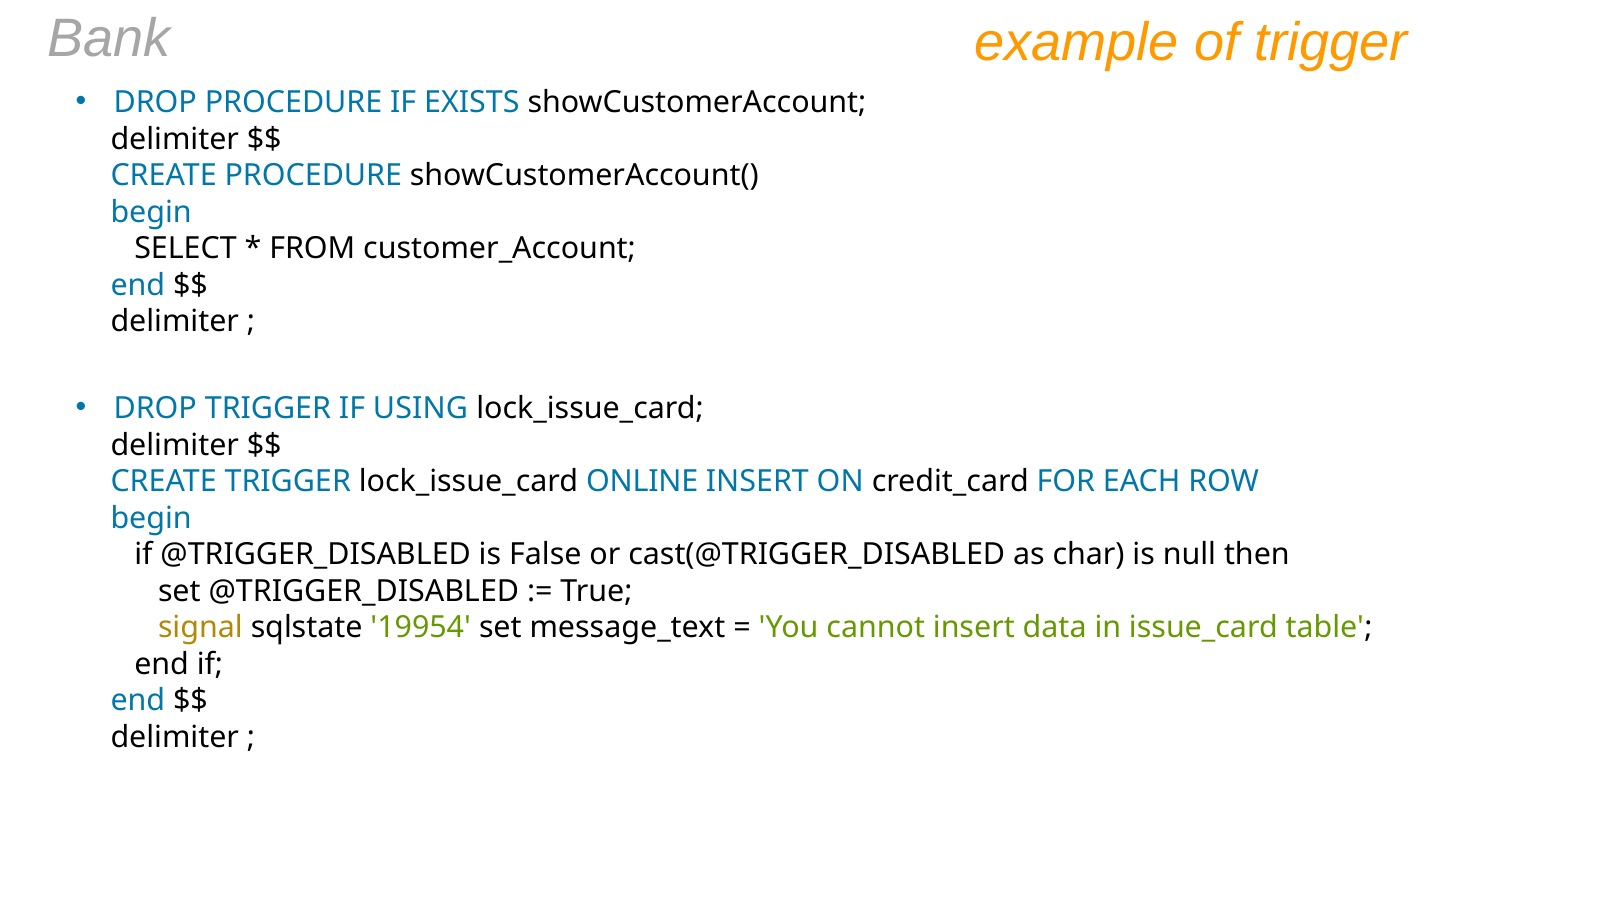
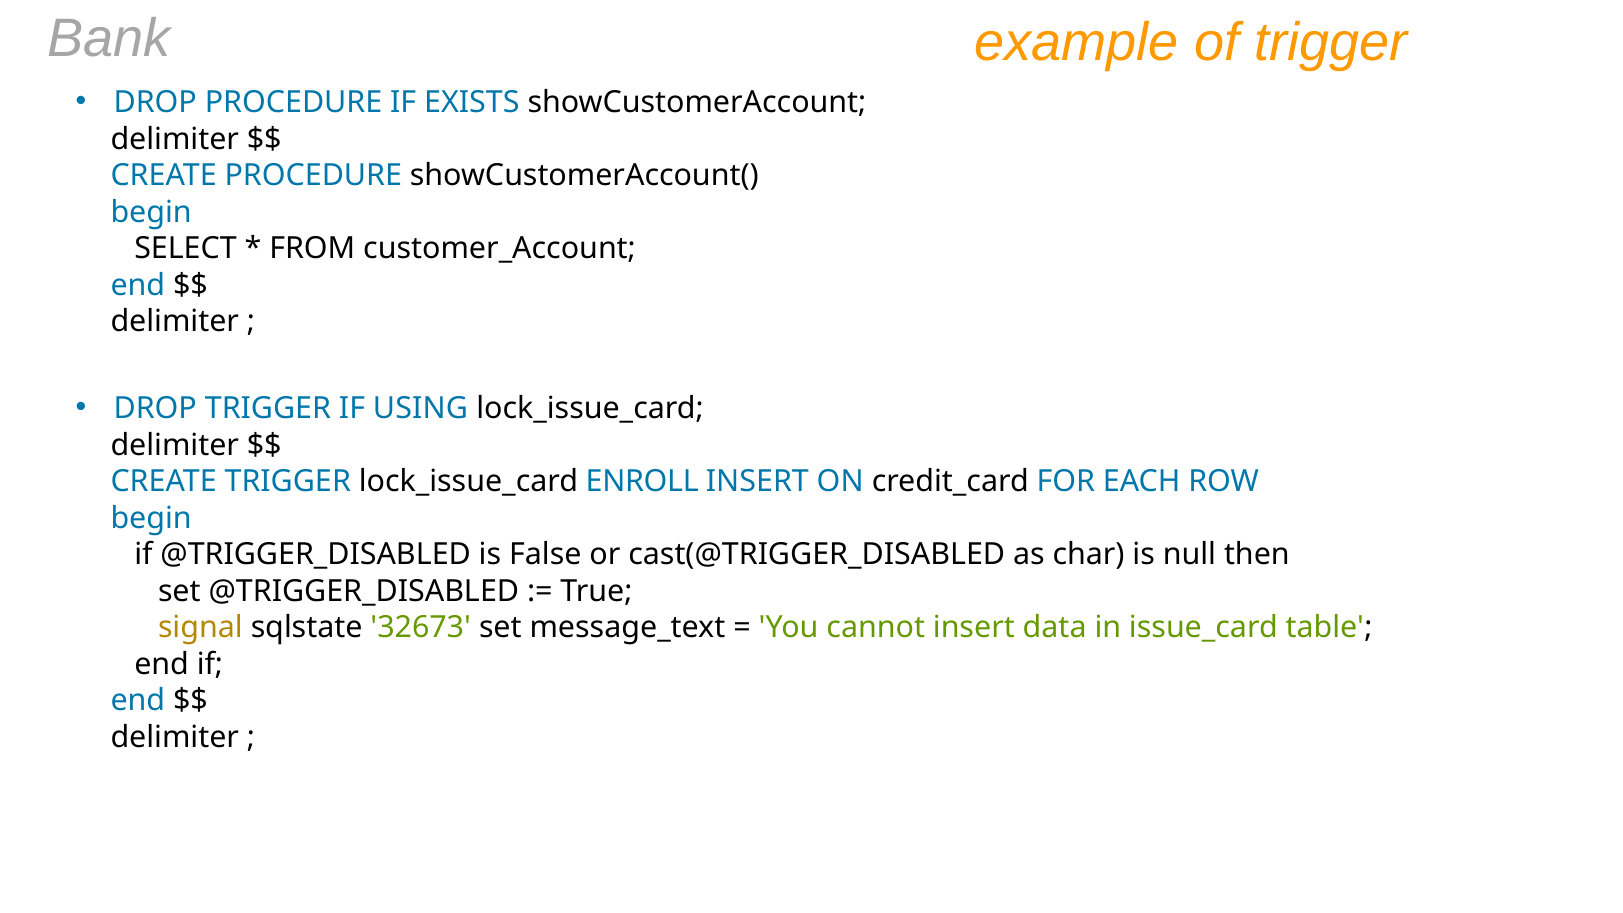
ONLINE: ONLINE -> ENROLL (642, 482)
19954: 19954 -> 32673 (421, 628)
